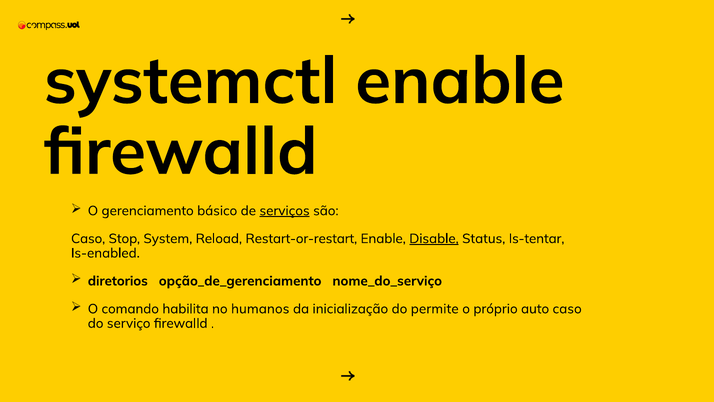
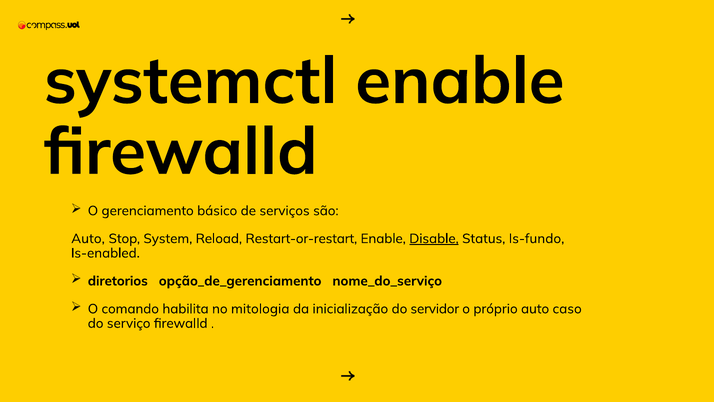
serviços underline: present -> none (285, 211)
Caso: Caso -> Auto (88, 238)
Is-tentar: Is-tentar -> Is-fundo (536, 238)
humanos: humanos -> mitologia (260, 309)
permite: permite -> servidor (435, 309)
